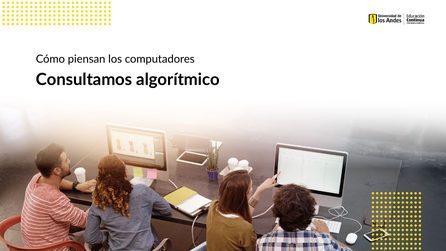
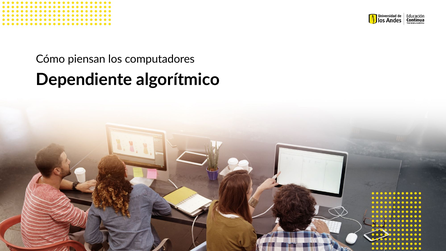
Consultamos: Consultamos -> Dependiente (84, 80)
